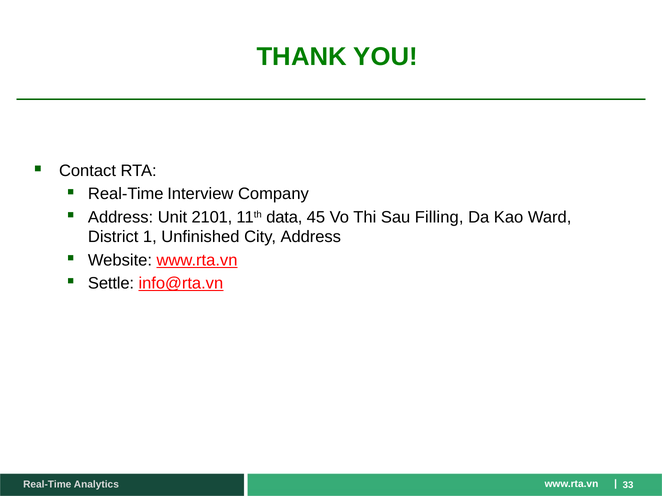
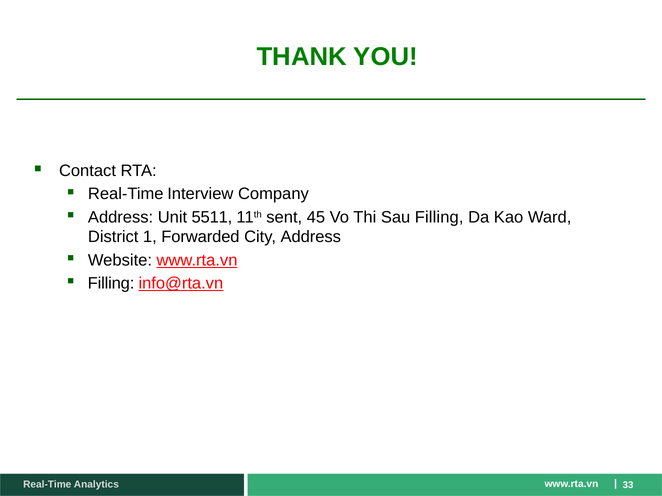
2101: 2101 -> 5511 (212, 217)
data: data -> sent (284, 217)
Unfinished: Unfinished -> Forwarded (200, 237)
Settle: Settle -> Filling (111, 284)
